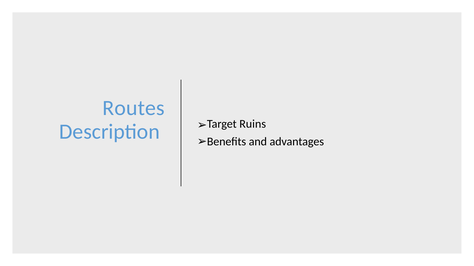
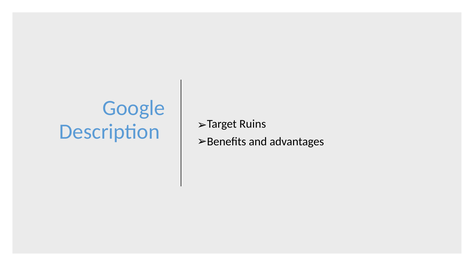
Routes: Routes -> Google (134, 108)
